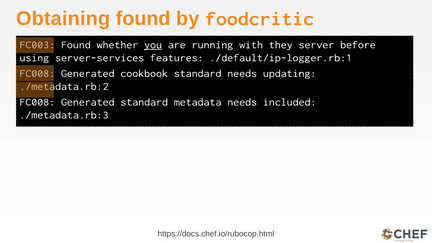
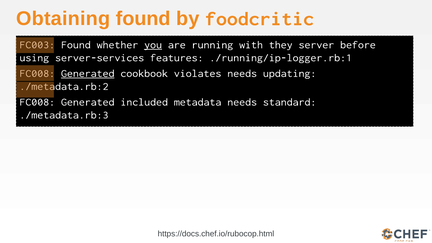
./default/ip-logger.rb:1: ./default/ip-logger.rb:1 -> ./running/ip-logger.rb:1 (281, 58)
Generated underline: none -> present (88, 73)
cookbook standard: standard -> violates (198, 73)
Generated standard: standard -> included (144, 102)
included: included -> standard (290, 102)
